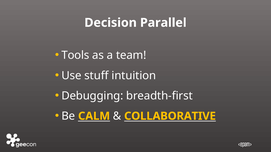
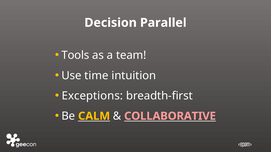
stuff: stuff -> time (96, 76)
Debugging: Debugging -> Exceptions (92, 96)
COLLABORATIVE colour: yellow -> pink (170, 116)
